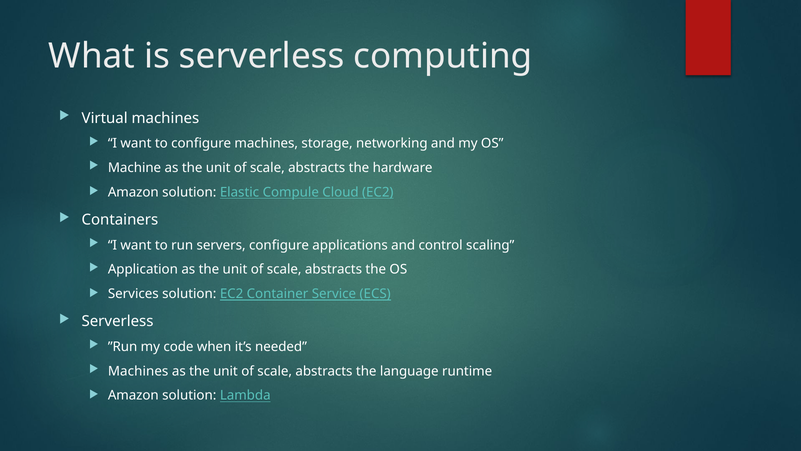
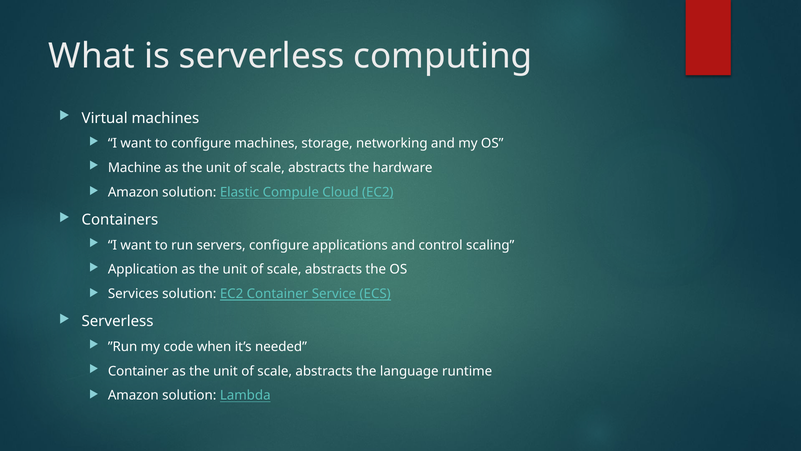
Machines: Machines -> Container (138, 371)
